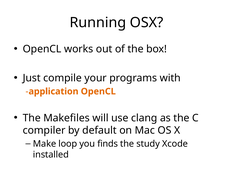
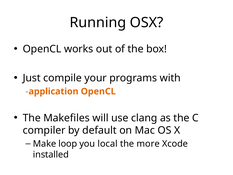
finds: finds -> local (108, 144)
study: study -> more (148, 144)
